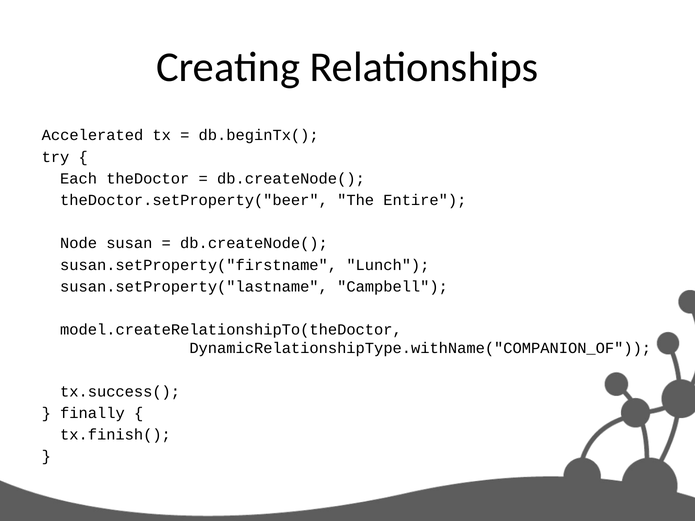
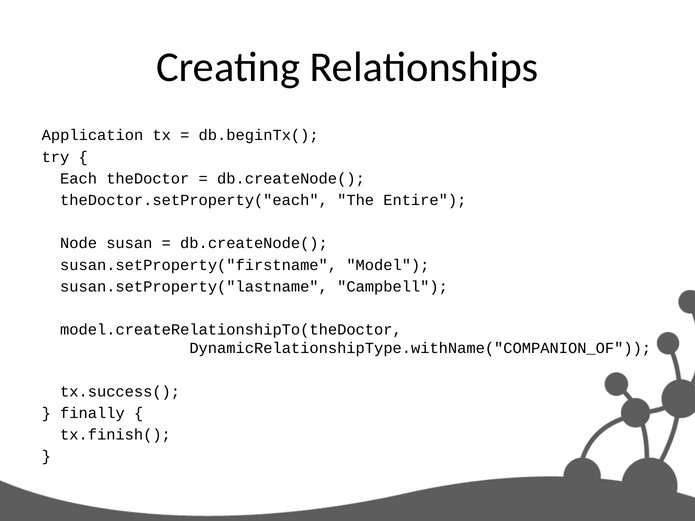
Accelerated: Accelerated -> Application (93, 135)
theDoctor.setProperty("beer: theDoctor.setProperty("beer -> theDoctor.setProperty("each (194, 200)
Lunch: Lunch -> Model (388, 265)
